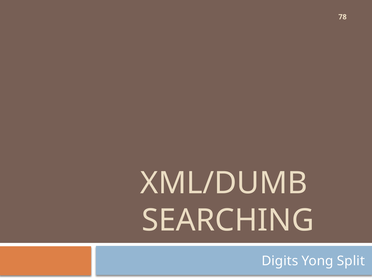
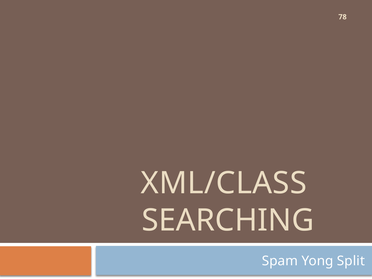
XML/DUMB: XML/DUMB -> XML/CLASS (224, 183)
Digits: Digits -> Spam (280, 261)
